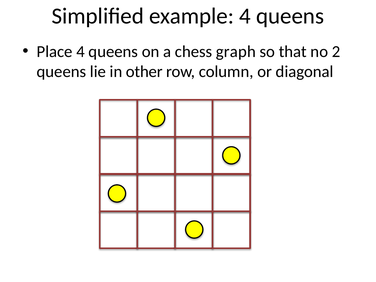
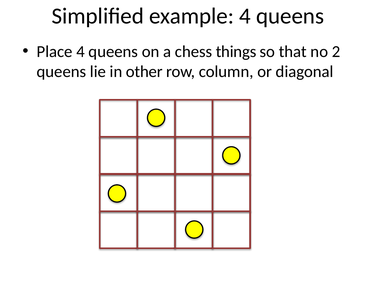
graph: graph -> things (236, 52)
